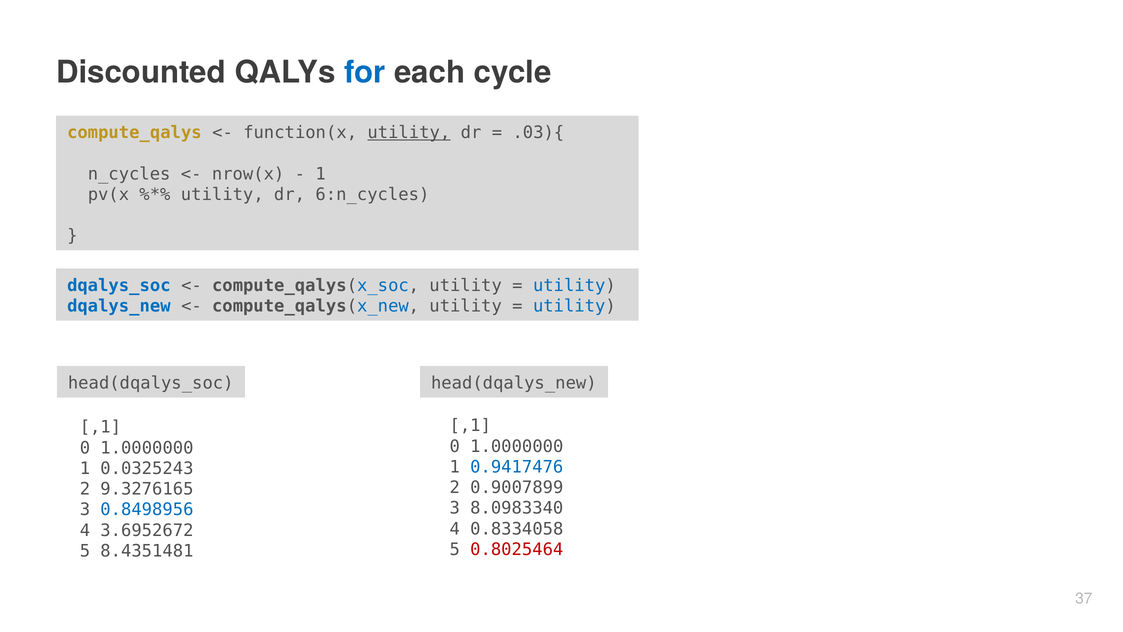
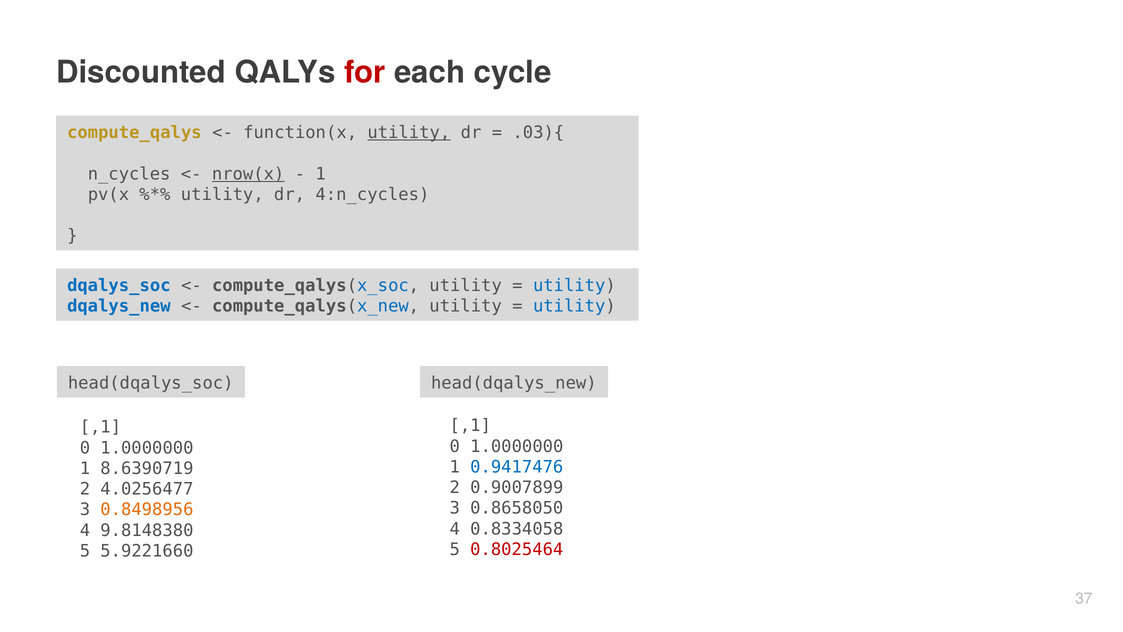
for colour: blue -> red (365, 72)
nrow(x underline: none -> present (248, 174)
6:n_cycles: 6:n_cycles -> 4:n_cycles (372, 194)
0.0325243: 0.0325243 -> 8.6390719 (147, 468)
9.3276165: 9.3276165 -> 4.0256477 (147, 489)
8.0983340: 8.0983340 -> 0.8658050 (517, 508)
0.8498956 colour: blue -> orange (147, 510)
3.6952672: 3.6952672 -> 9.8148380 (147, 530)
8.4351481: 8.4351481 -> 5.9221660 (147, 551)
